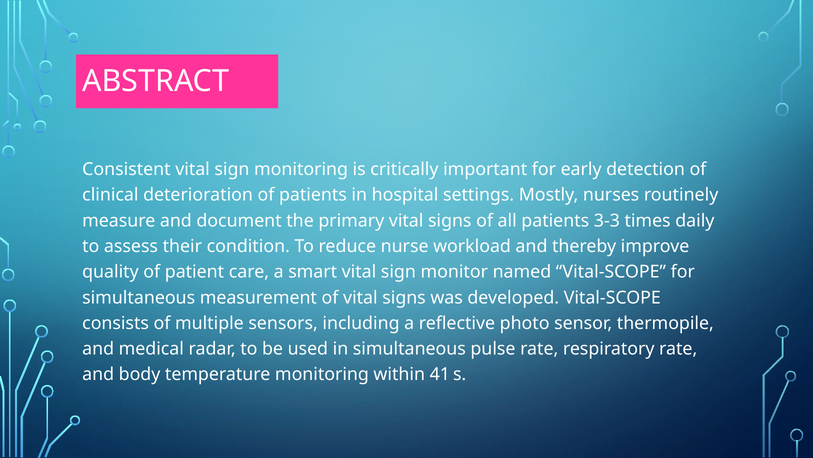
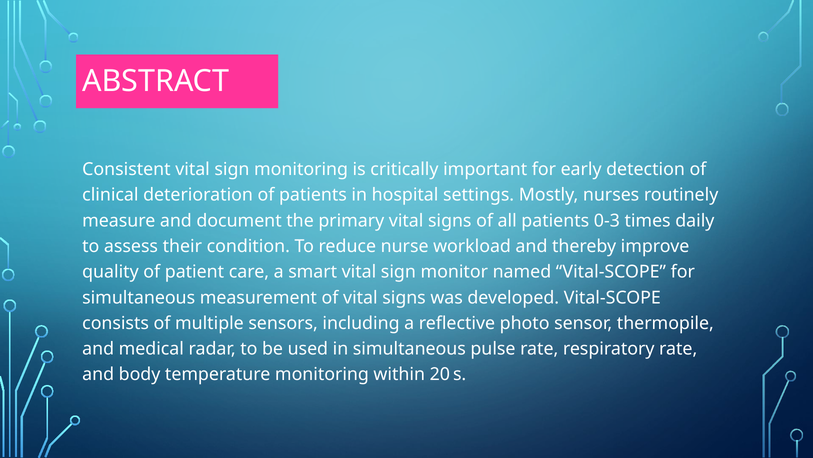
3‐3: 3‐3 -> 0‐3 (607, 220)
41: 41 -> 20 (440, 374)
